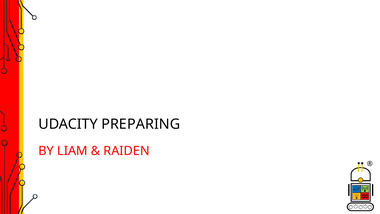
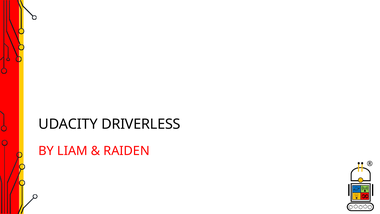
PREPARING: PREPARING -> DRIVERLESS (141, 124)
